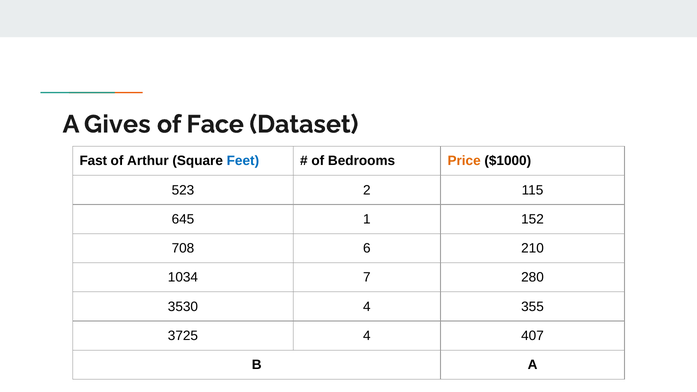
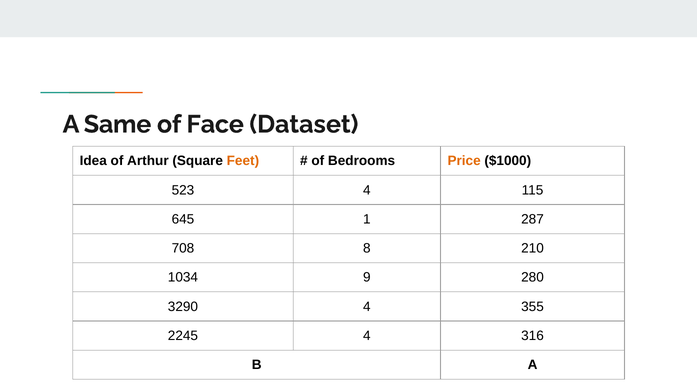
Gives: Gives -> Same (118, 124)
Fast: Fast -> Idea (93, 161)
Feet colour: blue -> orange (243, 161)
523 2: 2 -> 4 (367, 190)
152: 152 -> 287 (532, 219)
6: 6 -> 8 (367, 248)
7: 7 -> 9 (367, 278)
3530: 3530 -> 3290 (183, 307)
3725: 3725 -> 2245 (183, 336)
407: 407 -> 316 (532, 336)
